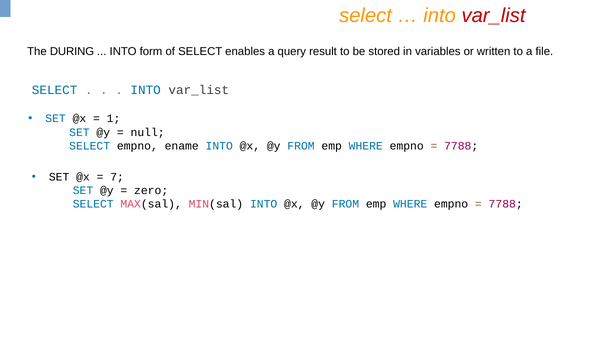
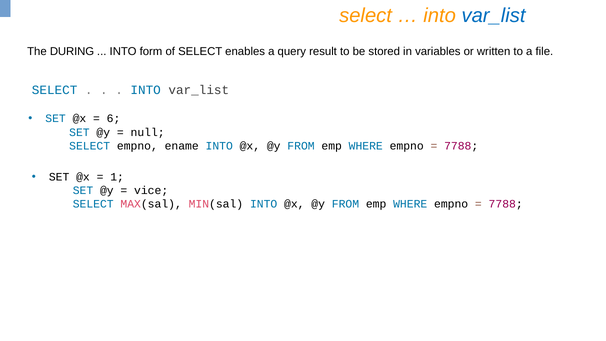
var_list colour: red -> blue (494, 16)
1: 1 -> 6 (114, 119)
7: 7 -> 1 (117, 177)
zero: zero -> vice (151, 190)
